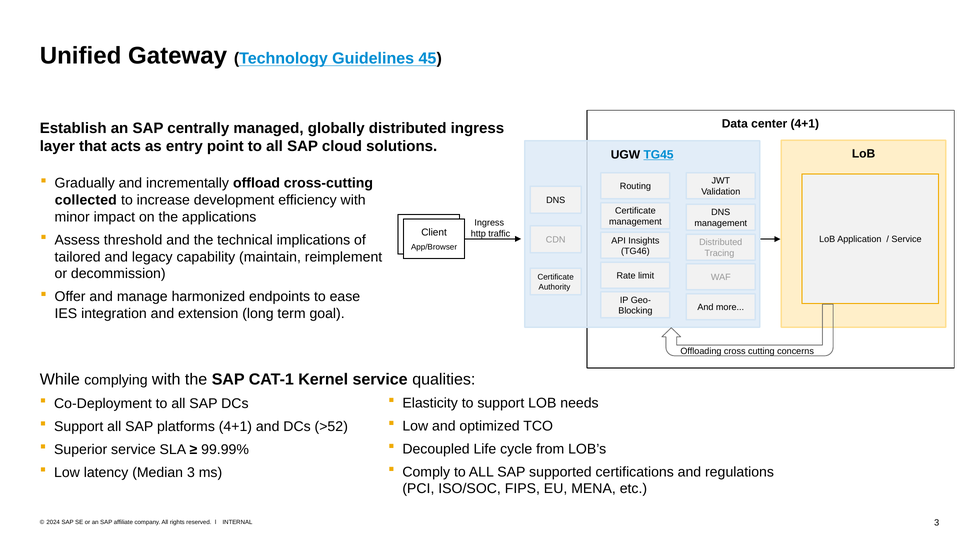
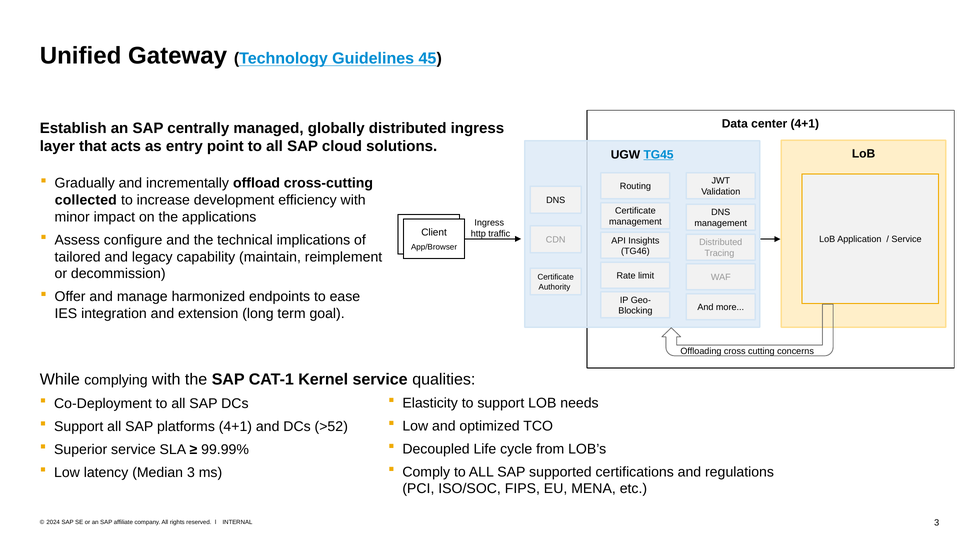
threshold: threshold -> configure (133, 240)
